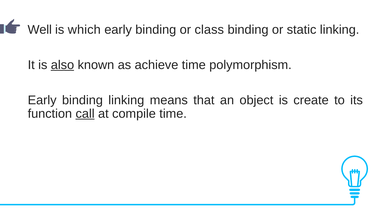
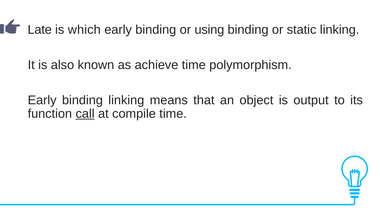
Well: Well -> Late (40, 30)
class: class -> using (209, 30)
also underline: present -> none (62, 65)
create: create -> output (311, 100)
